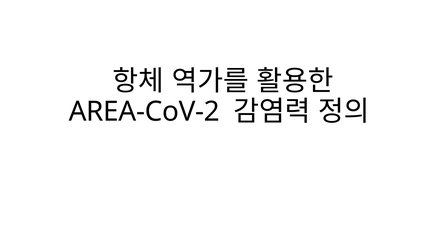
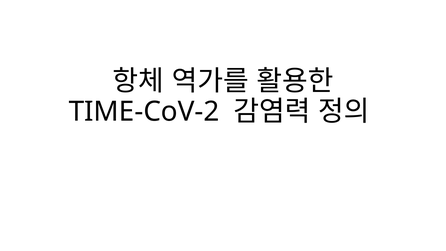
AREA-CoV-2: AREA-CoV-2 -> TIME-CoV-2 (144, 111)
